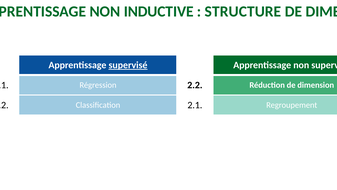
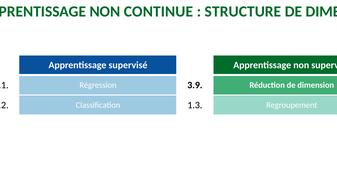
INDUCTIVE: INDUCTIVE -> CONTINUE (159, 12)
supervisé underline: present -> none (128, 65)
Régression 2.2: 2.2 -> 3.9 (195, 85)
Classification 2.1: 2.1 -> 1.3 (195, 105)
